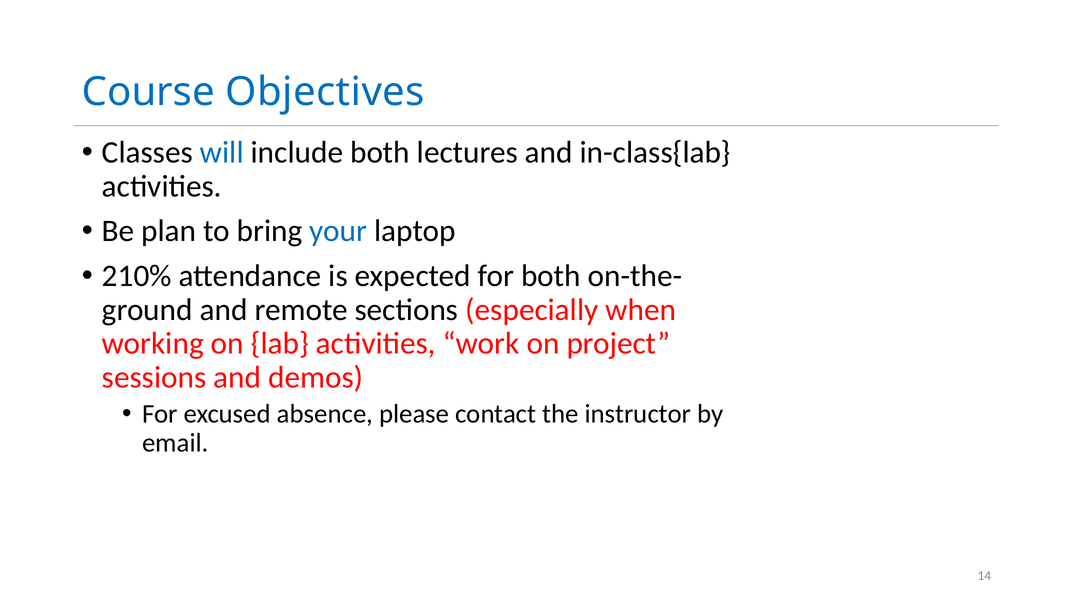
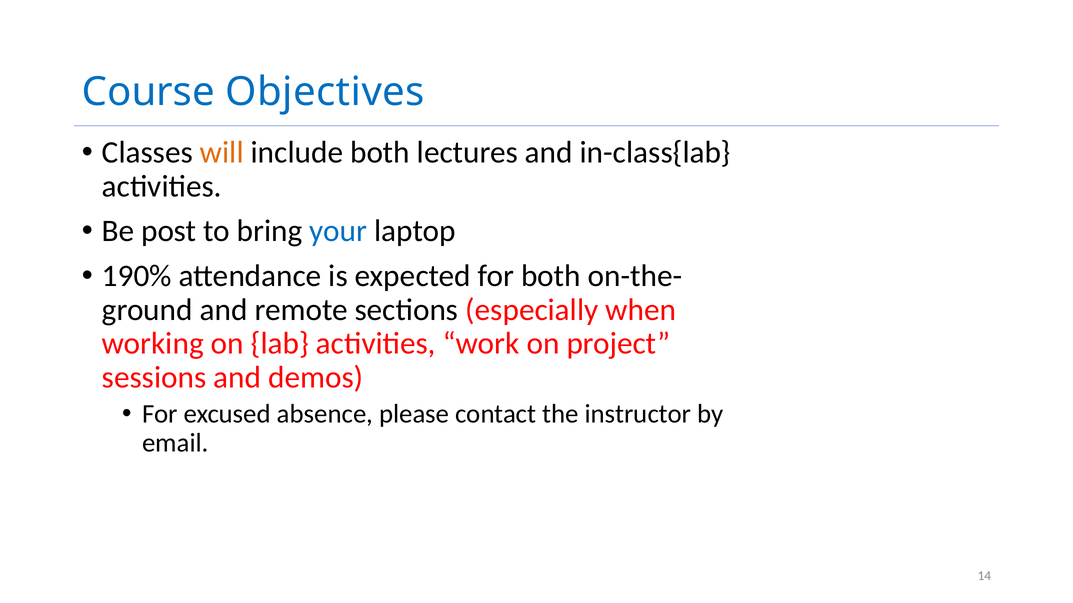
will colour: blue -> orange (222, 153)
plan: plan -> post (169, 231)
210%: 210% -> 190% (137, 276)
